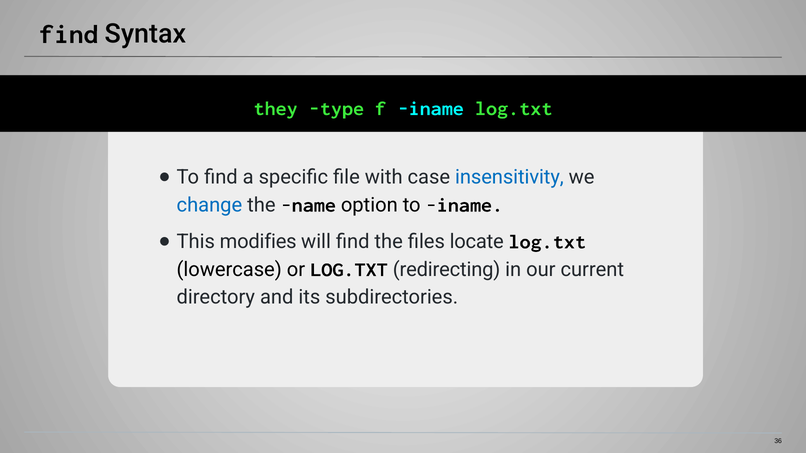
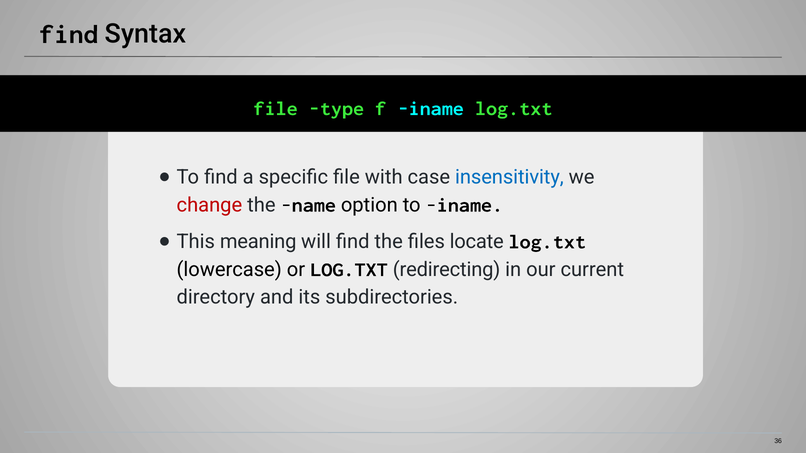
they: they -> file (276, 109)
change colour: blue -> red (209, 205)
modifies: modifies -> meaning (258, 242)
